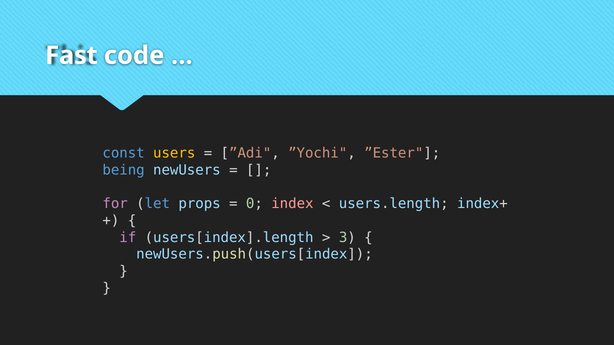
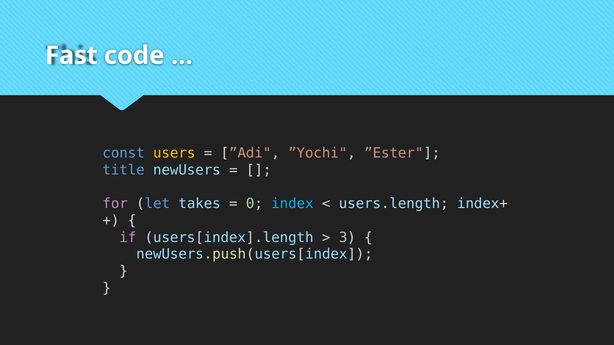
being: being -> title (124, 170)
props: props -> takes (200, 204)
index colour: pink -> light blue (292, 204)
